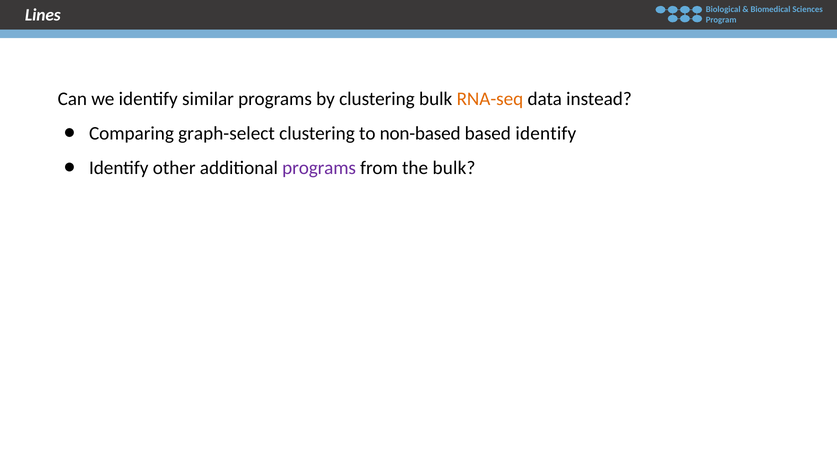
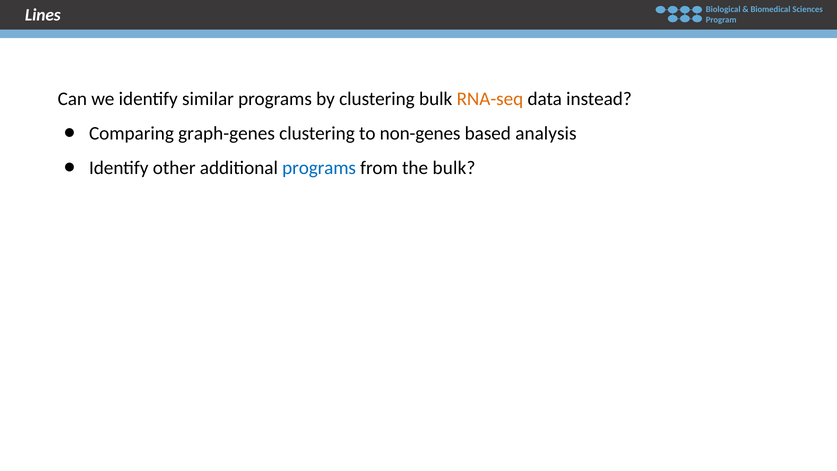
graph-select: graph-select -> graph-genes (227, 133)
non-based: non-based -> non-genes (420, 133)
based identify: identify -> analysis (546, 133)
programs colour: purple -> blue (319, 168)
